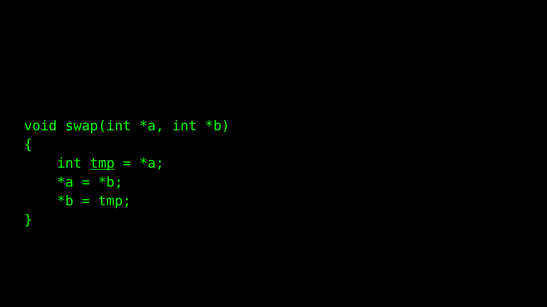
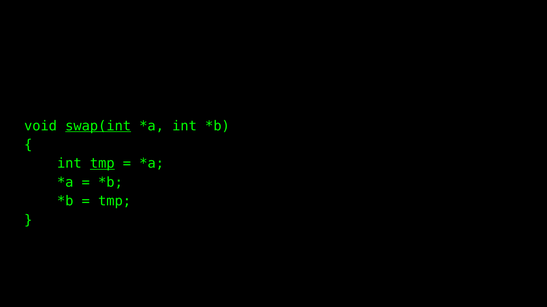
swap(int underline: none -> present (98, 126)
